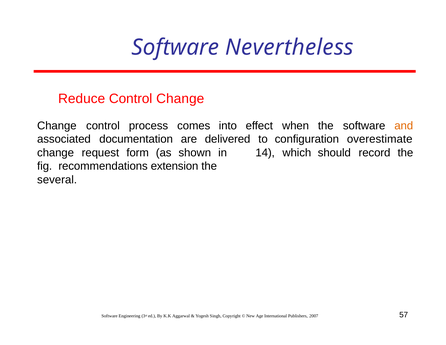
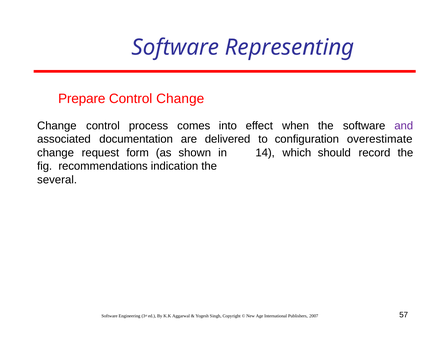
Nevertheless: Nevertheless -> Representing (290, 47)
Reduce: Reduce -> Prepare (82, 99)
and colour: orange -> purple (404, 125)
extension: extension -> indication (175, 166)
